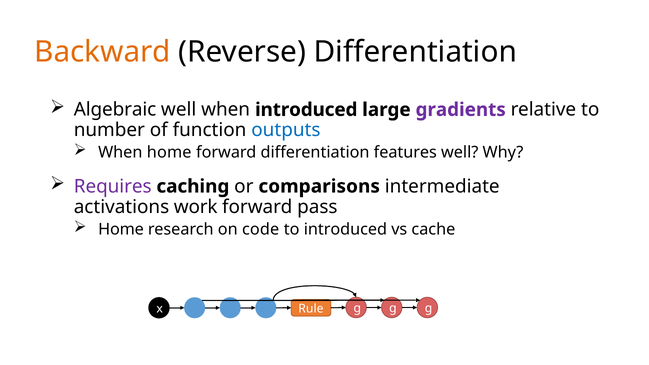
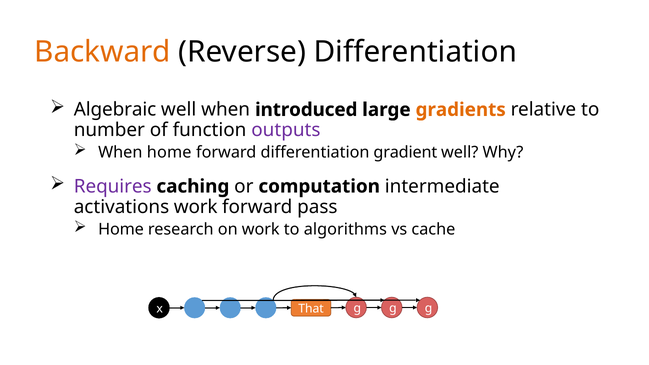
gradients colour: purple -> orange (461, 110)
outputs colour: blue -> purple (286, 130)
features: features -> gradient (405, 153)
comparisons: comparisons -> computation (319, 186)
on code: code -> work (261, 229)
to introduced: introduced -> algorithms (345, 229)
Rule: Rule -> That (311, 309)
